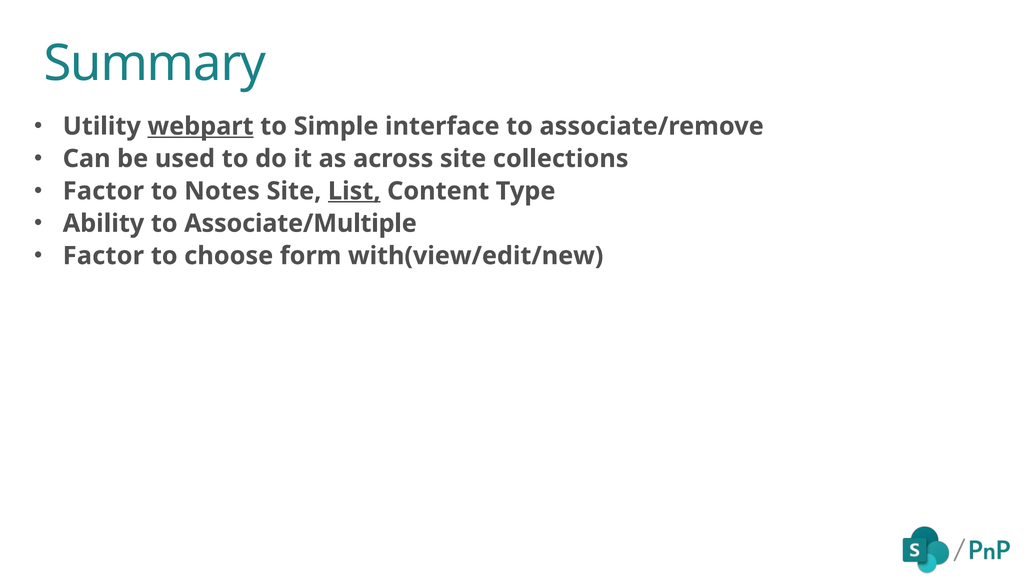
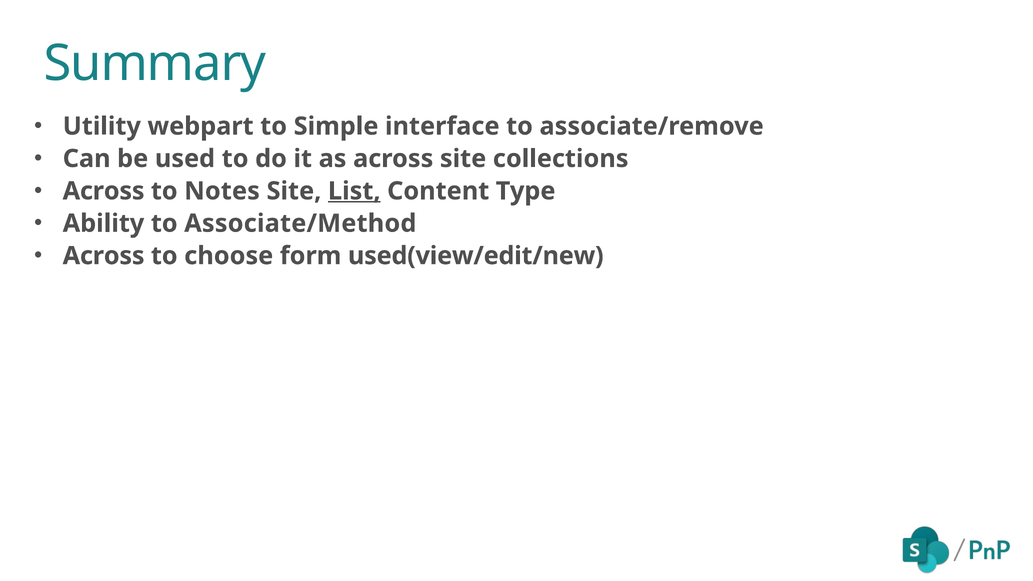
webpart underline: present -> none (201, 126)
Factor: Factor -> Across (104, 191)
Associate/Multiple: Associate/Multiple -> Associate/Method (300, 223)
Factor: Factor -> Across (104, 256)
with(view/edit/new: with(view/edit/new -> used(view/edit/new (476, 256)
